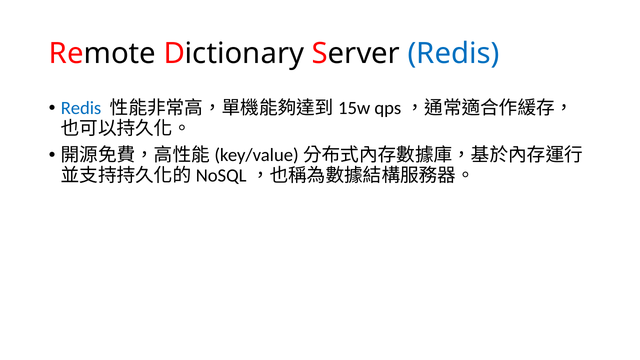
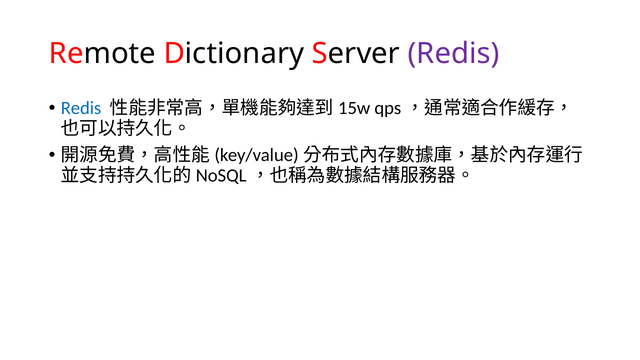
Redis colour: blue -> purple (454, 54)
